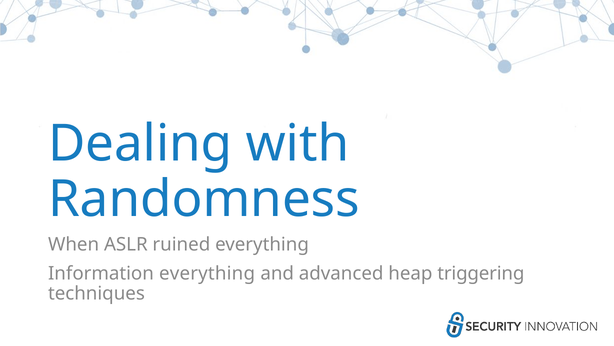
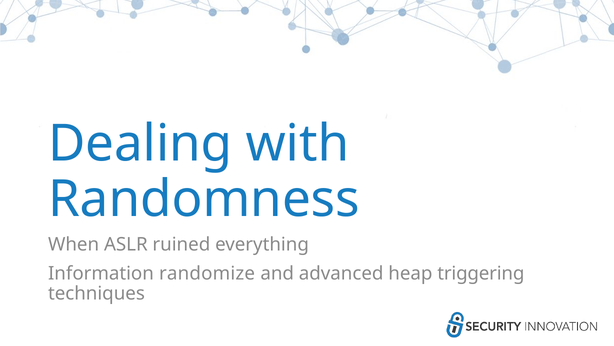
Information everything: everything -> randomize (207, 273)
